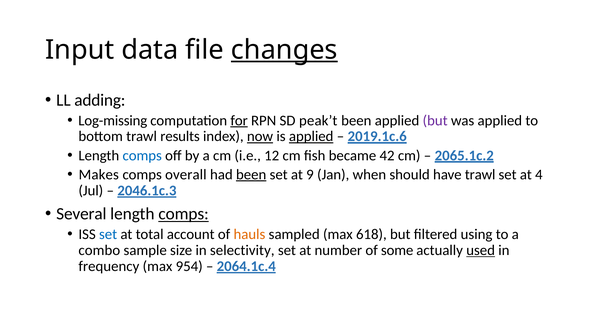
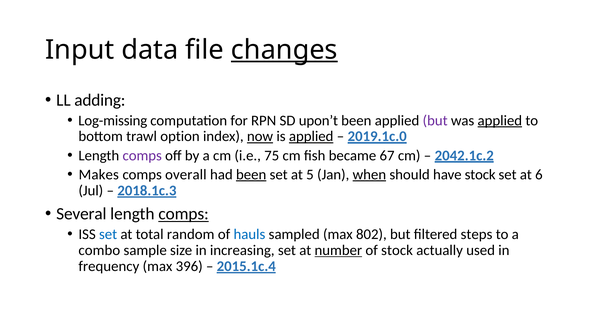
for underline: present -> none (239, 120)
peak’t: peak’t -> upon’t (318, 120)
applied underline: none -> present (500, 120)
results: results -> option (180, 136)
2019.1c.6: 2019.1c.6 -> 2019.1c.0 (377, 136)
comps colour: blue -> purple (142, 155)
12: 12 -> 75 (272, 155)
42: 42 -> 67 (387, 155)
2065.1c.2: 2065.1c.2 -> 2042.1c.2 (464, 155)
9: 9 -> 5 (310, 175)
when underline: none -> present (369, 175)
have trawl: trawl -> stock (480, 175)
4: 4 -> 6 (539, 175)
2046.1c.3: 2046.1c.3 -> 2018.1c.3 (147, 191)
account: account -> random (191, 234)
hauls colour: orange -> blue (249, 234)
618: 618 -> 802 (371, 234)
using: using -> steps (477, 234)
selectivity: selectivity -> increasing (242, 250)
number underline: none -> present (338, 250)
of some: some -> stock (397, 250)
used underline: present -> none (481, 250)
954: 954 -> 396 (189, 266)
2064.1c.4: 2064.1c.4 -> 2015.1c.4 (246, 266)
